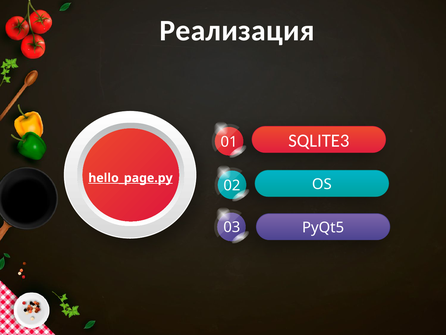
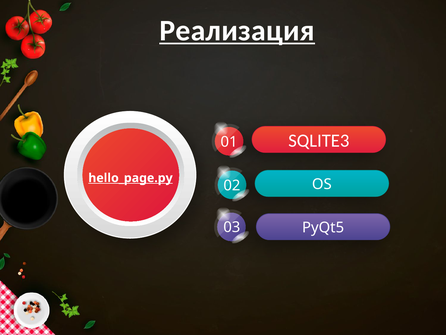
Реализация underline: none -> present (237, 31)
